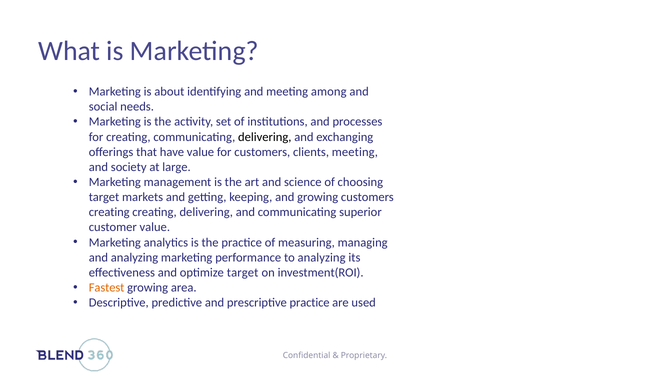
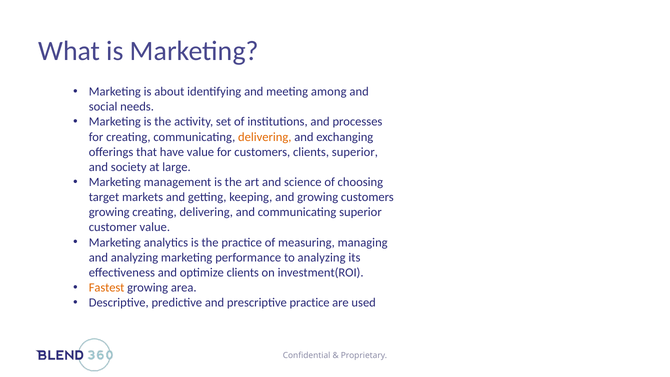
delivering colour: black -> orange (265, 137)
clients meeting: meeting -> superior (355, 152)
creating: creating -> growing (109, 212)
optimize target: target -> clients (243, 272)
